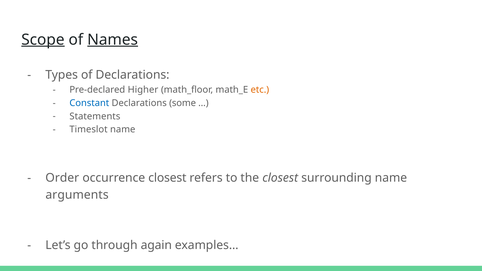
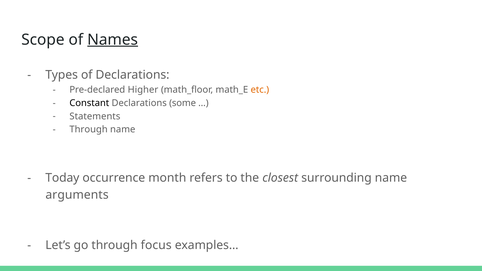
Scope underline: present -> none (43, 40)
Constant colour: blue -> black (89, 103)
Timeslot: Timeslot -> Through (89, 130)
Order: Order -> Today (62, 178)
occurrence closest: closest -> month (167, 178)
again: again -> focus (156, 245)
